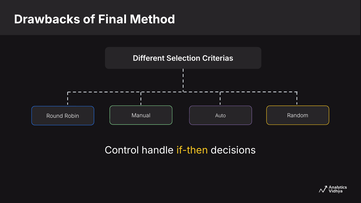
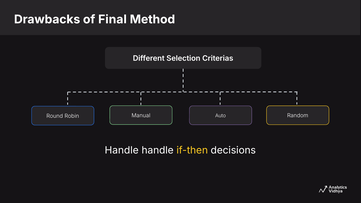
Control: Control -> Handle (122, 150)
